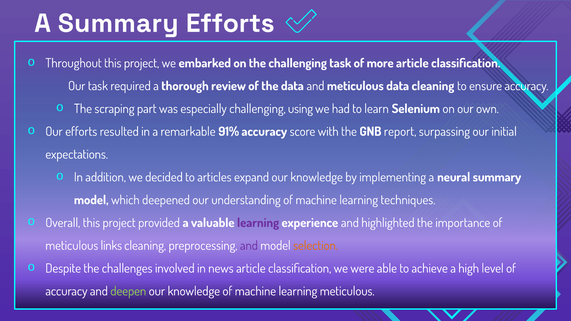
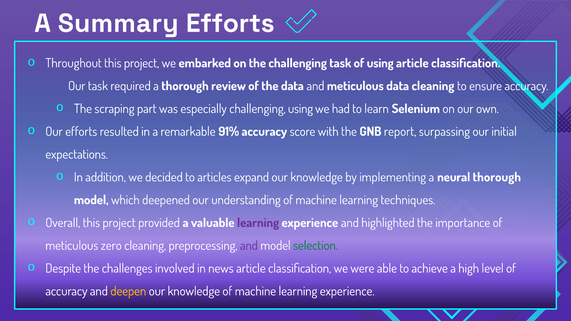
of more: more -> using (380, 63)
neural summary: summary -> thorough (497, 177)
links: links -> zero (111, 246)
selection colour: orange -> green (316, 246)
deepen colour: light green -> yellow (128, 291)
machine learning meticulous: meticulous -> experience (347, 291)
